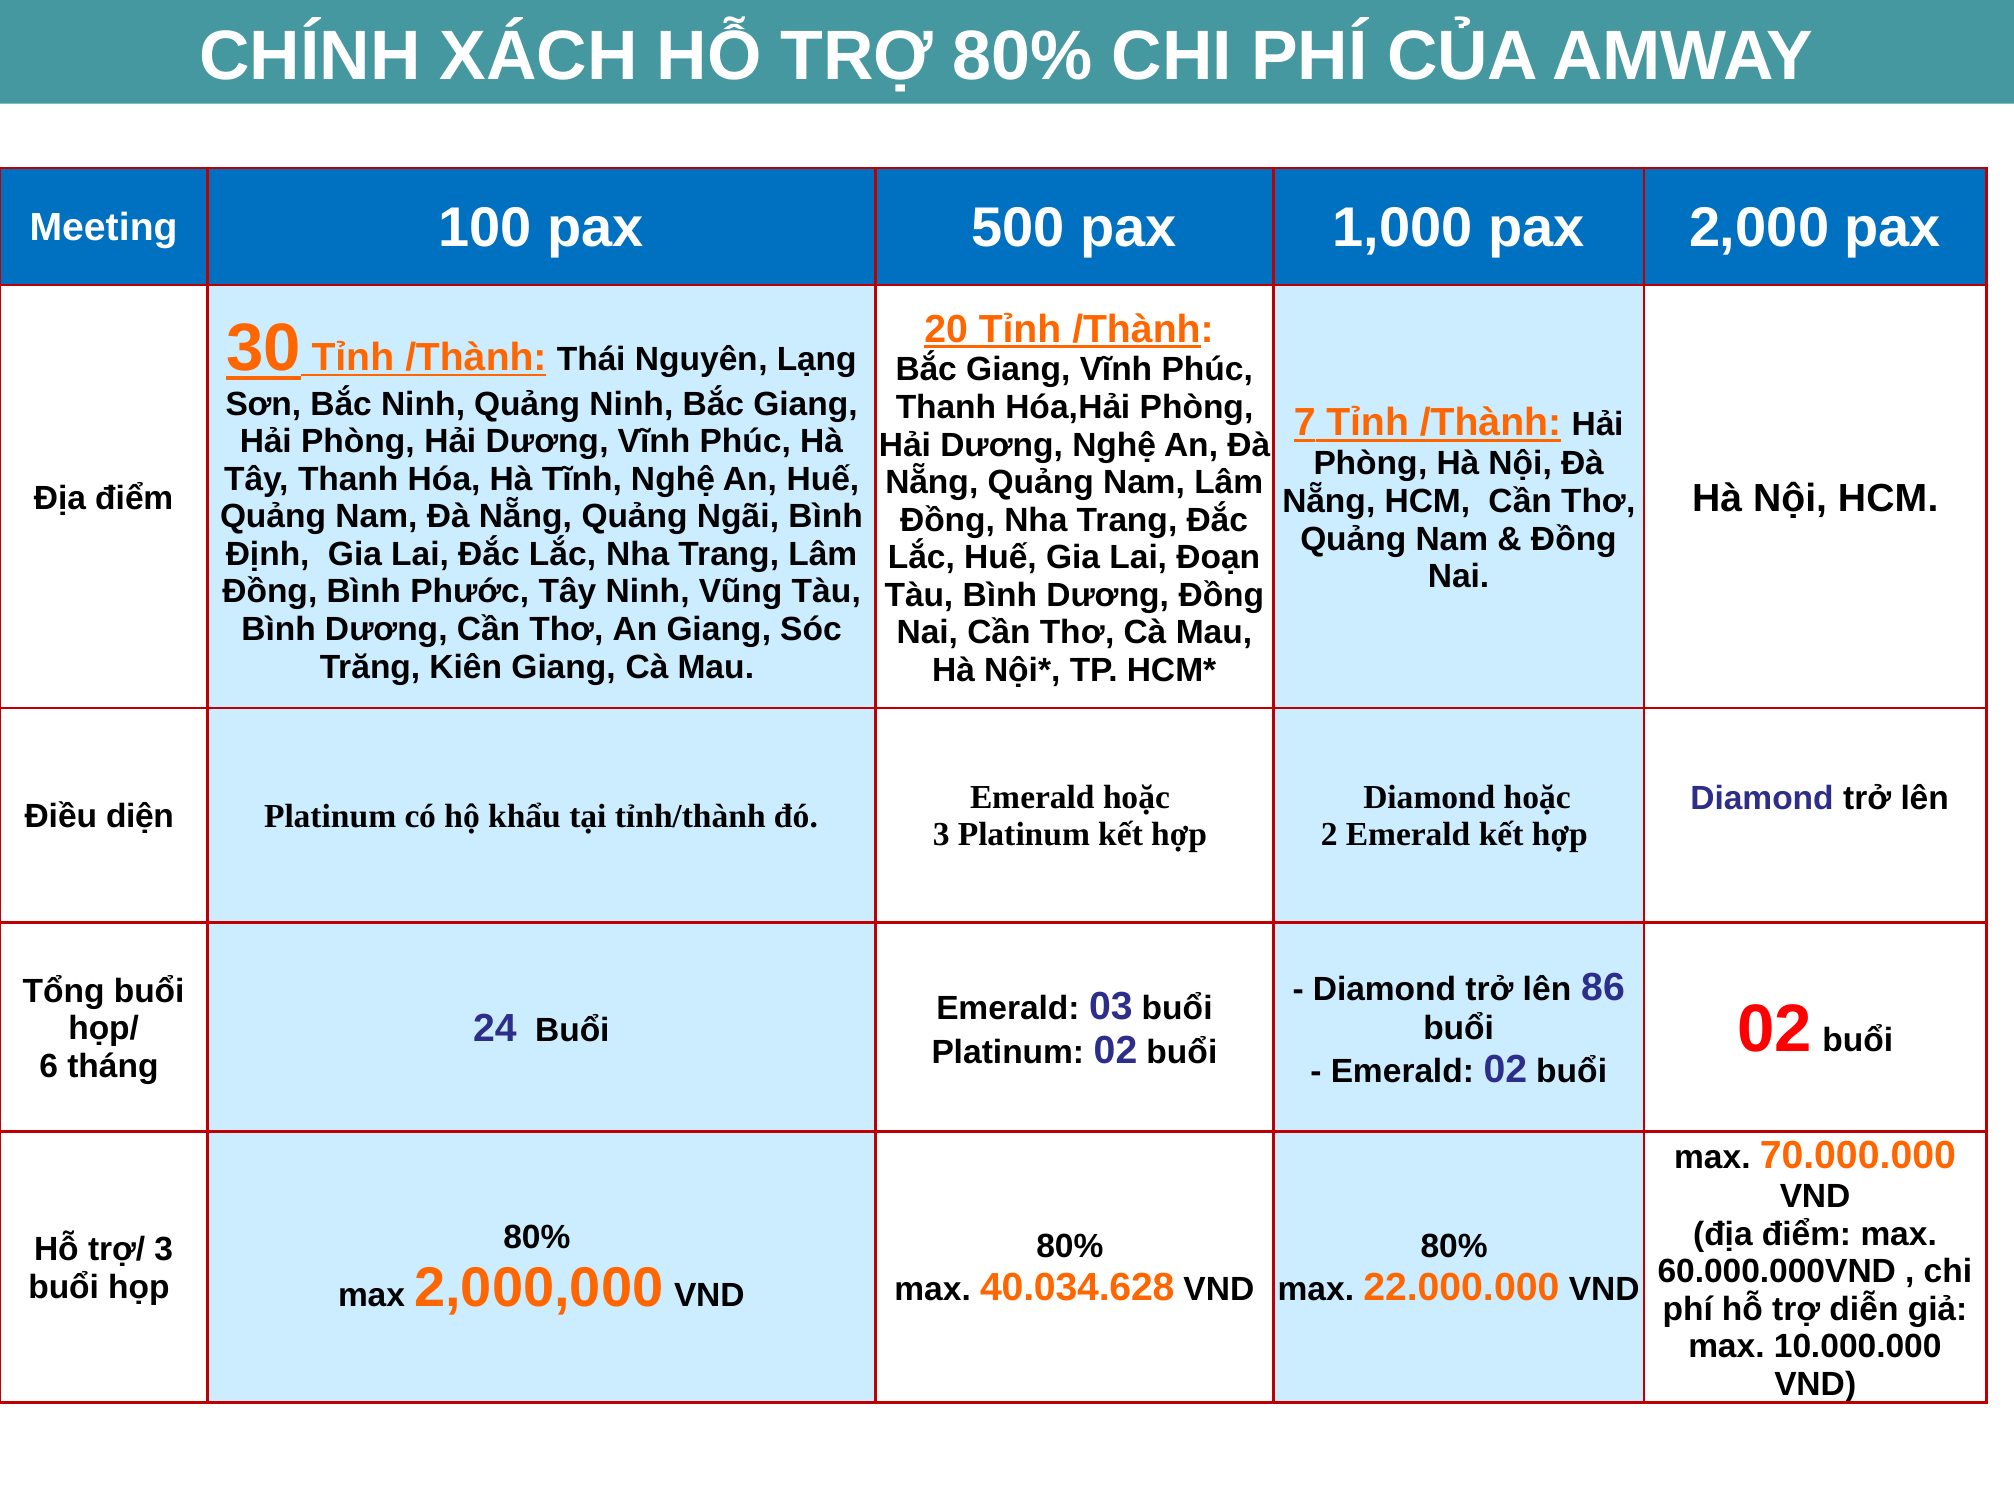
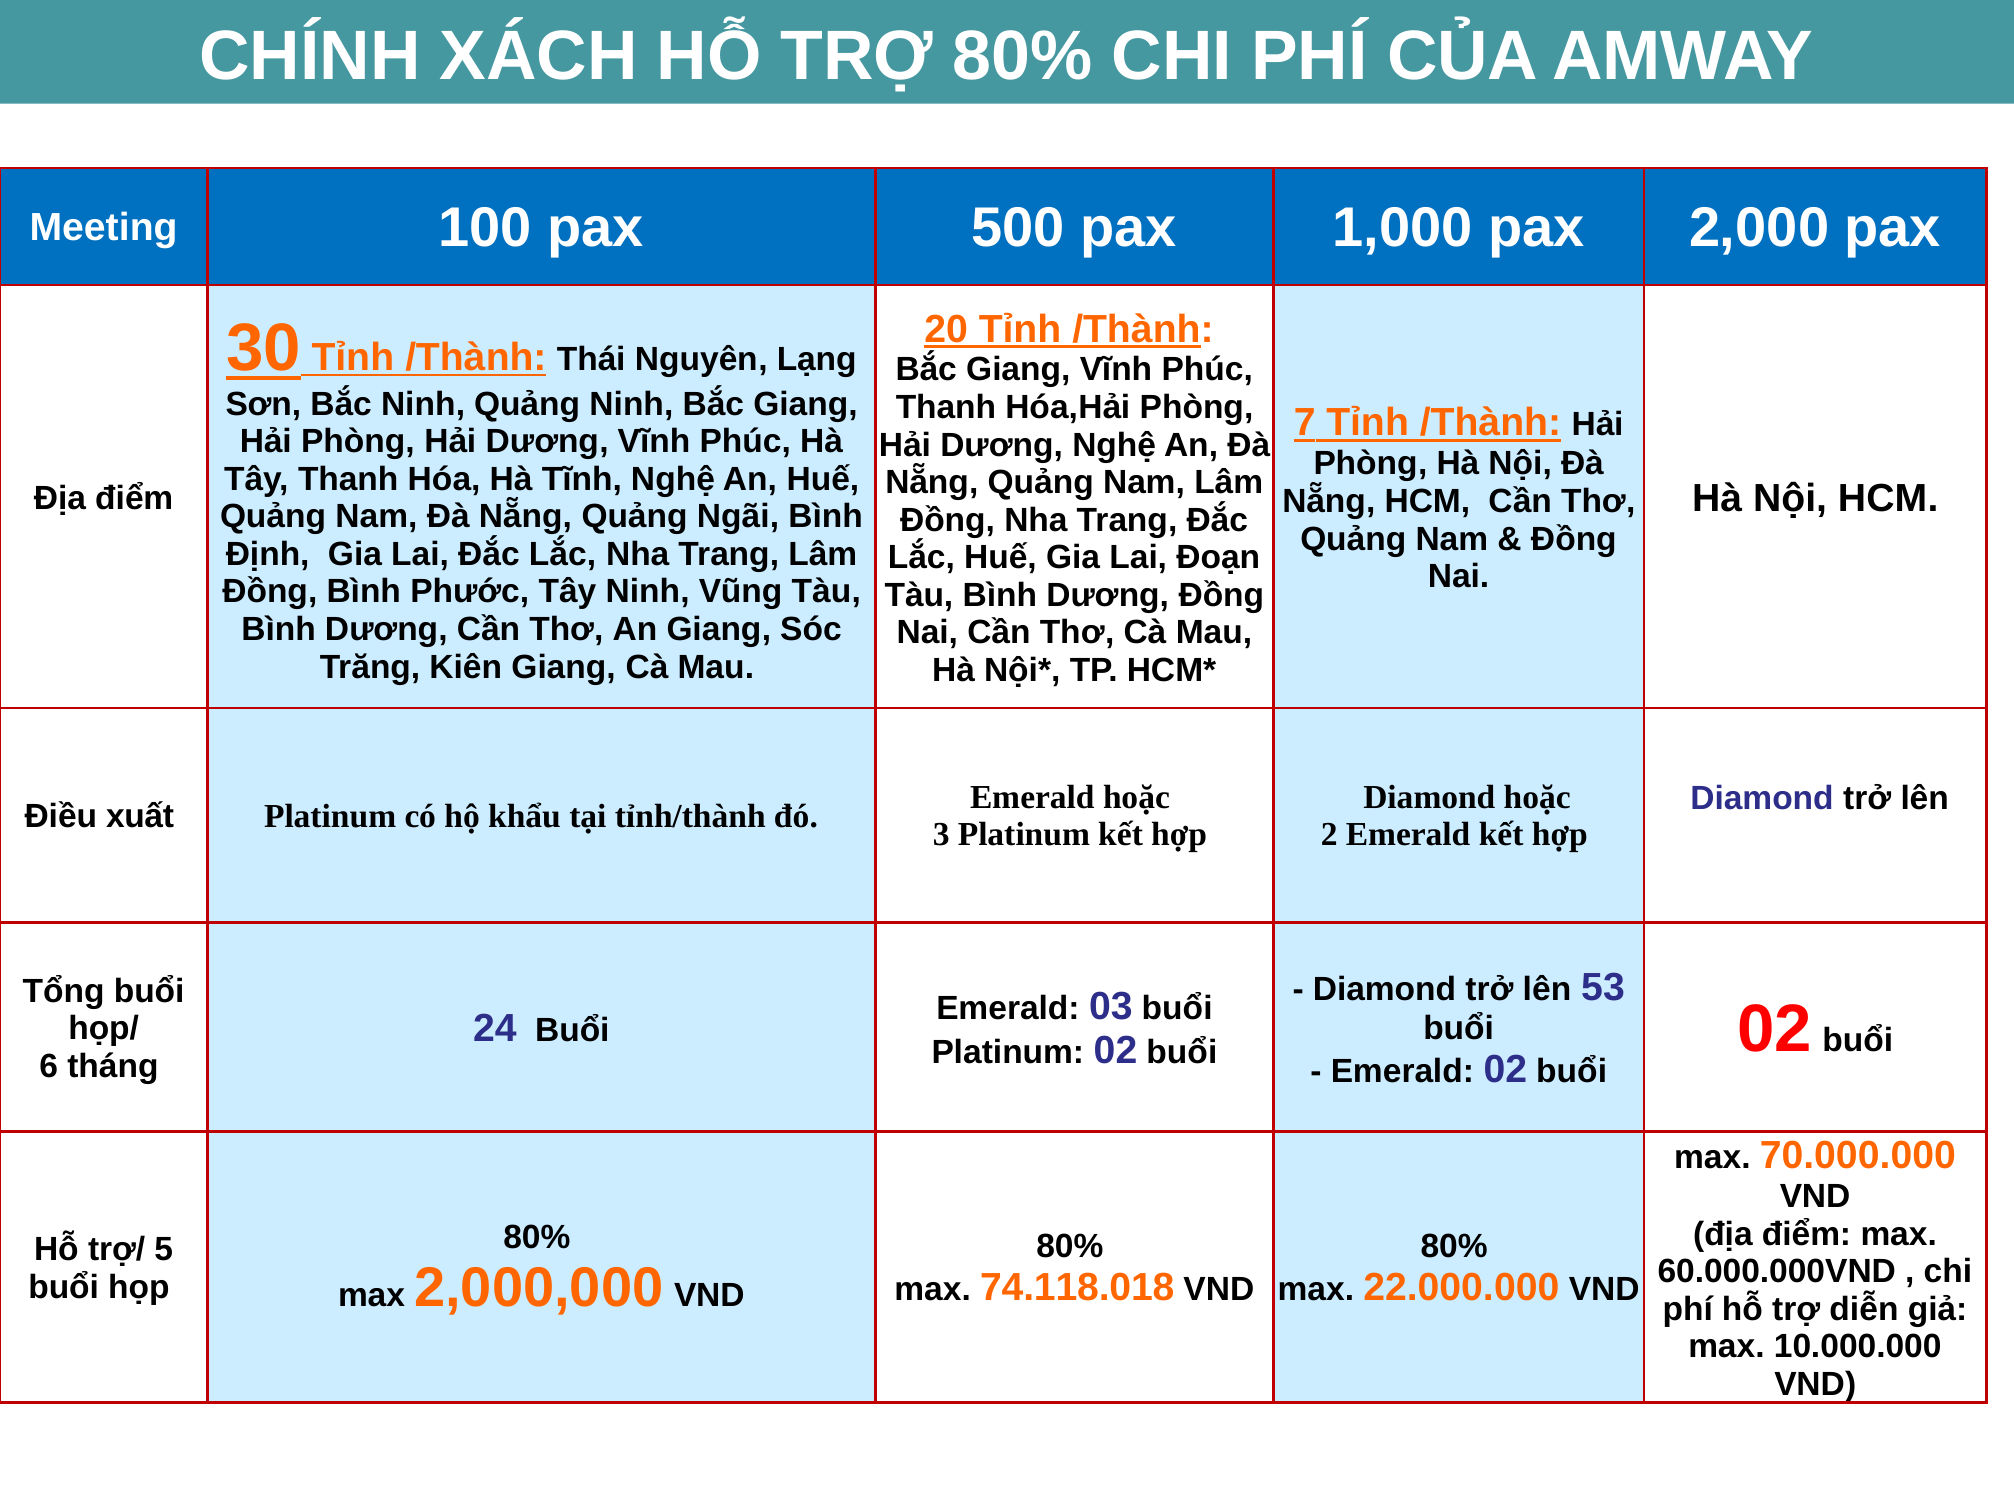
diện: diện -> xuất (140, 817)
86: 86 -> 53 (1603, 988)
trợ/ 3: 3 -> 5 (164, 1250)
40.034.628: 40.034.628 -> 74.118.018 (1077, 1288)
